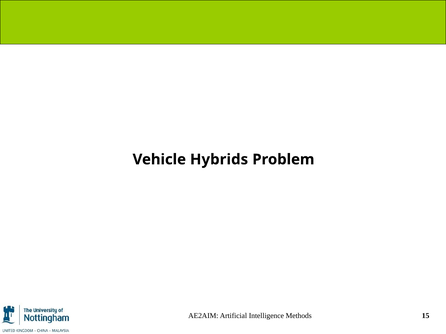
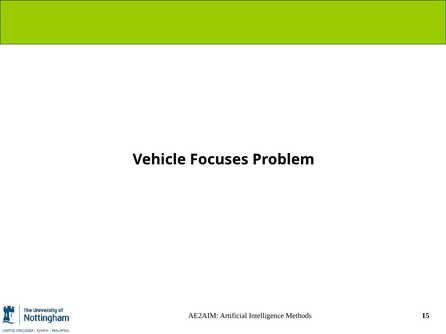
Hybrids: Hybrids -> Focuses (219, 160)
